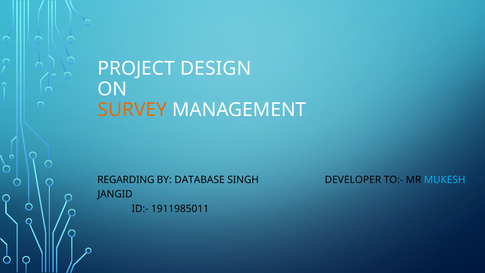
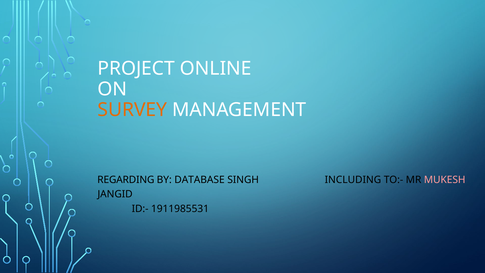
DESIGN: DESIGN -> ONLINE (216, 68)
DEVELOPER: DEVELOPER -> INCLUDING (353, 180)
MUKESH colour: light blue -> pink (445, 180)
1911985011: 1911985011 -> 1911985531 (180, 209)
